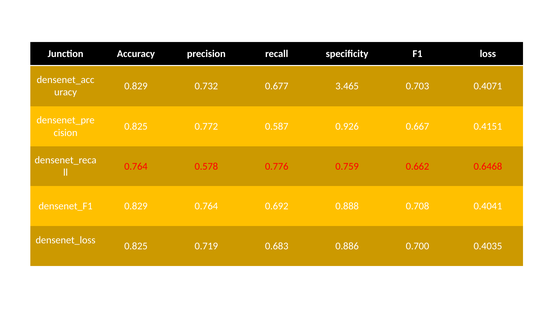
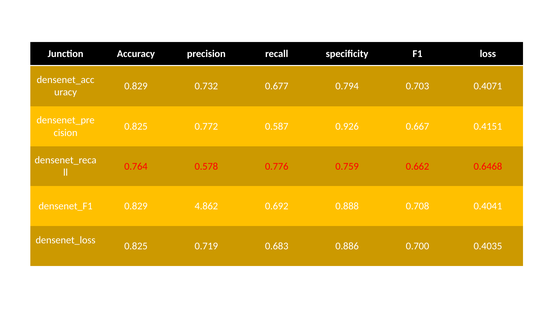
3.465: 3.465 -> 0.794 (347, 86)
0.829 0.764: 0.764 -> 4.862 (206, 206)
